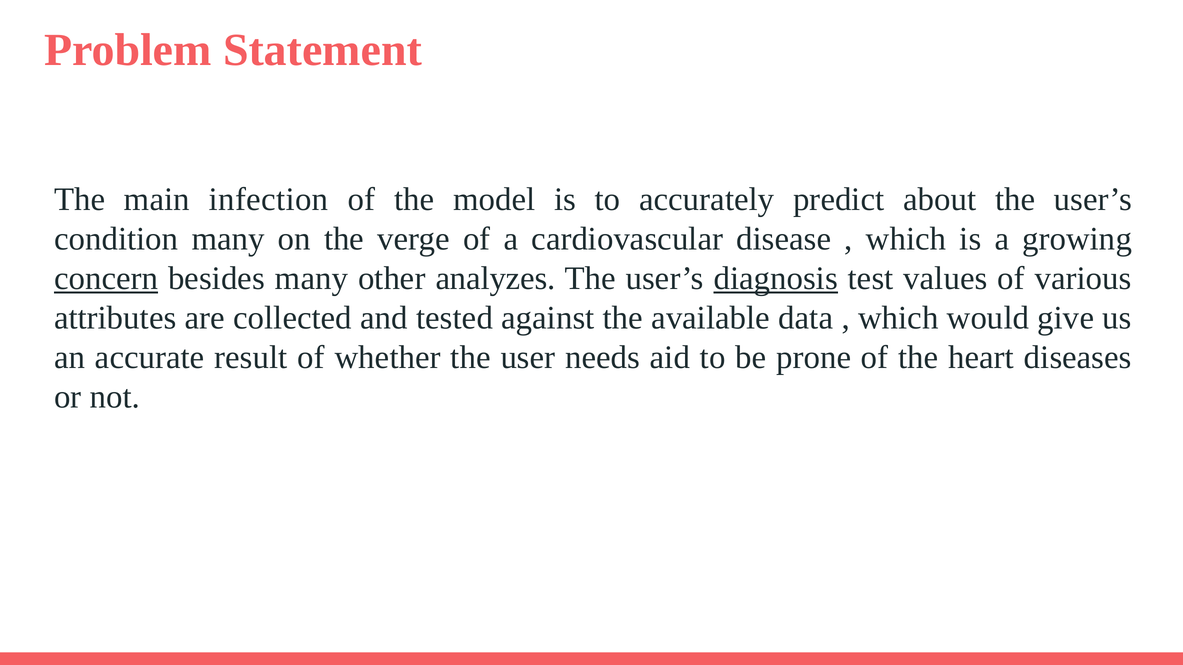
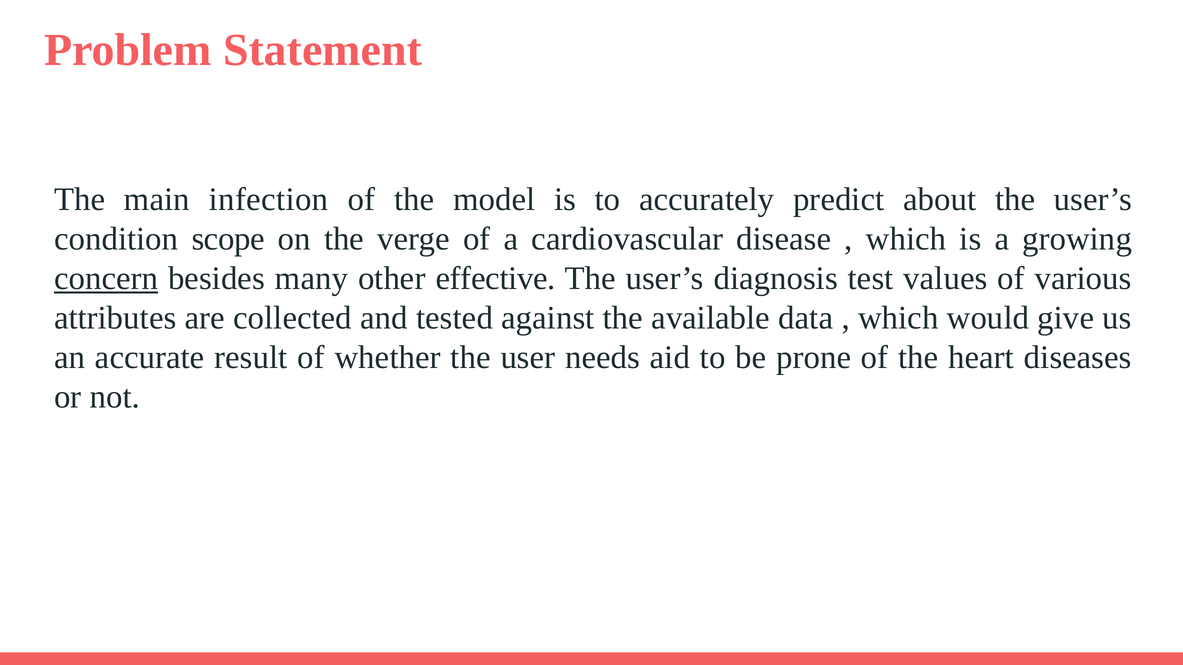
condition many: many -> scope (228, 239)
analyzes: analyzes -> effective (496, 279)
diagnosis underline: present -> none (776, 279)
